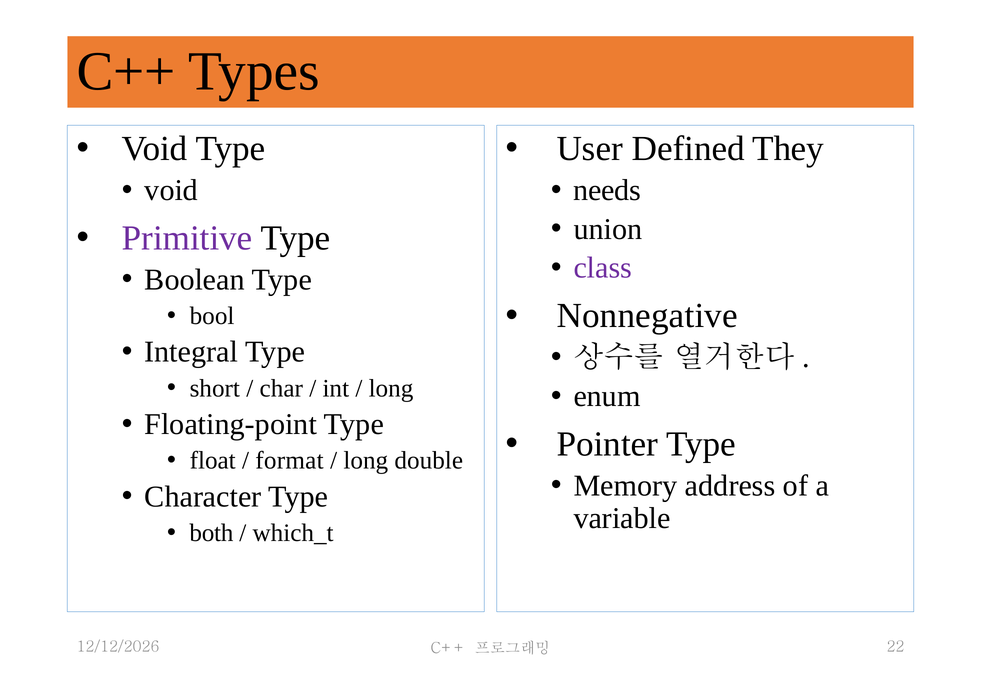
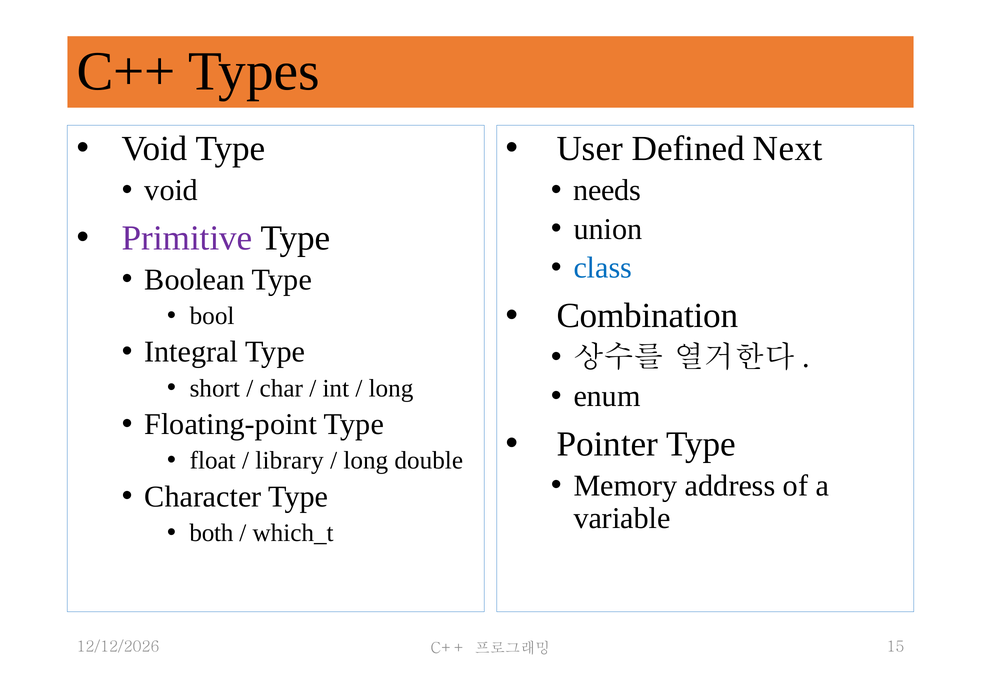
They: They -> Next (788, 149)
class colour: purple -> blue (603, 268)
Nonnegative: Nonnegative -> Combination (647, 316)
format: format -> library (289, 461)
22: 22 -> 15 (895, 647)
